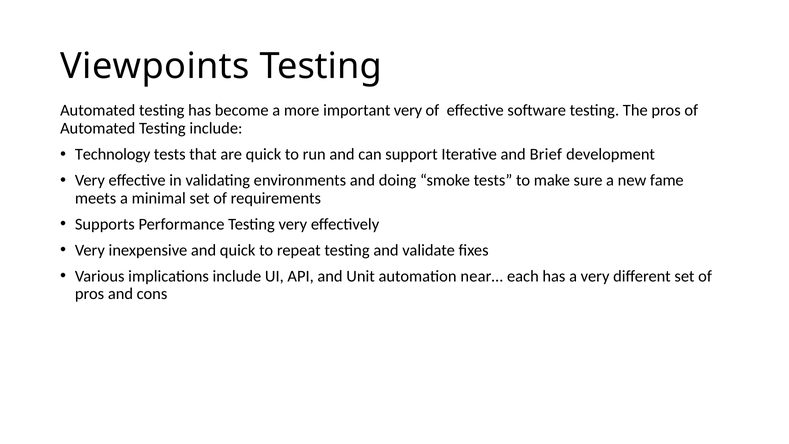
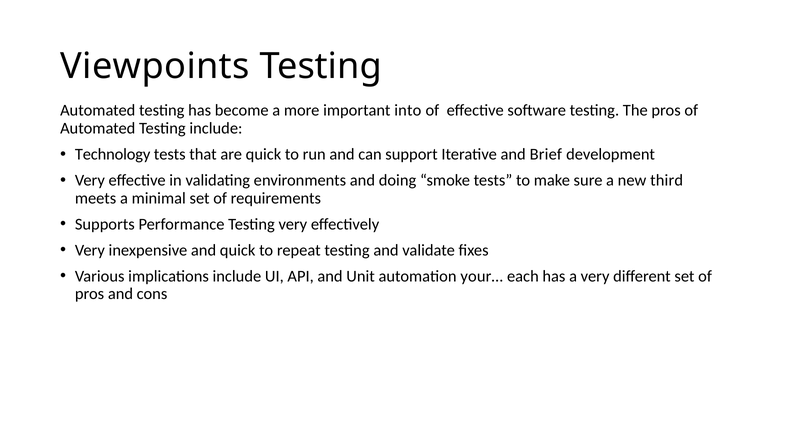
important very: very -> into (408, 110)
fame: fame -> third (667, 180)
near…: near… -> your… (482, 276)
